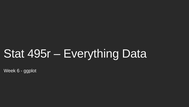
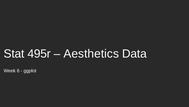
Everything: Everything -> Aesthetics (91, 53)
